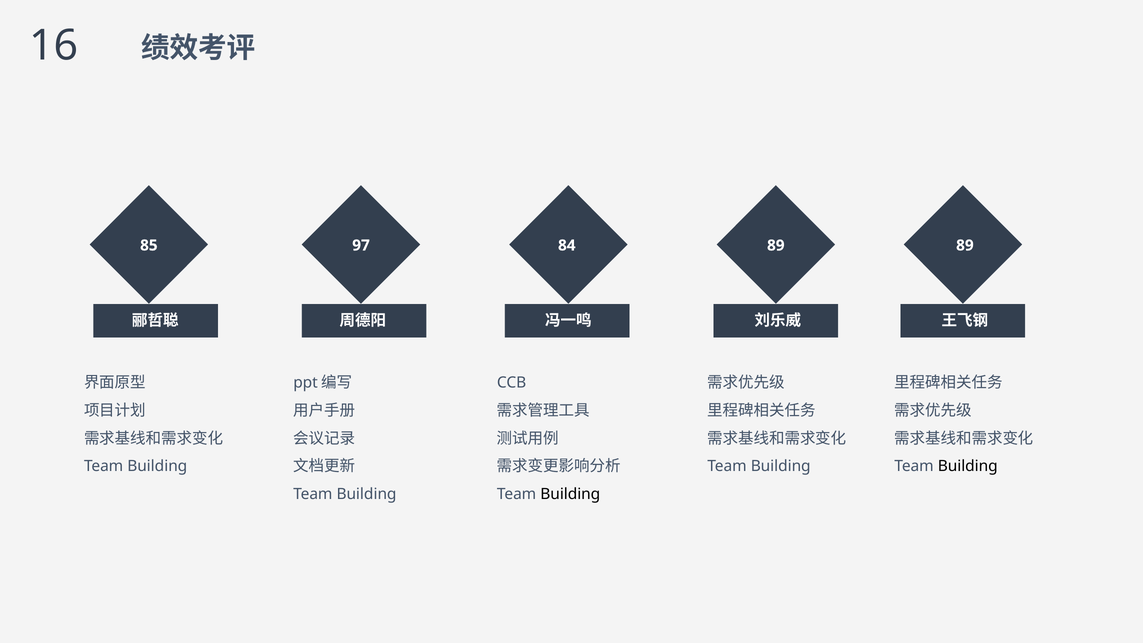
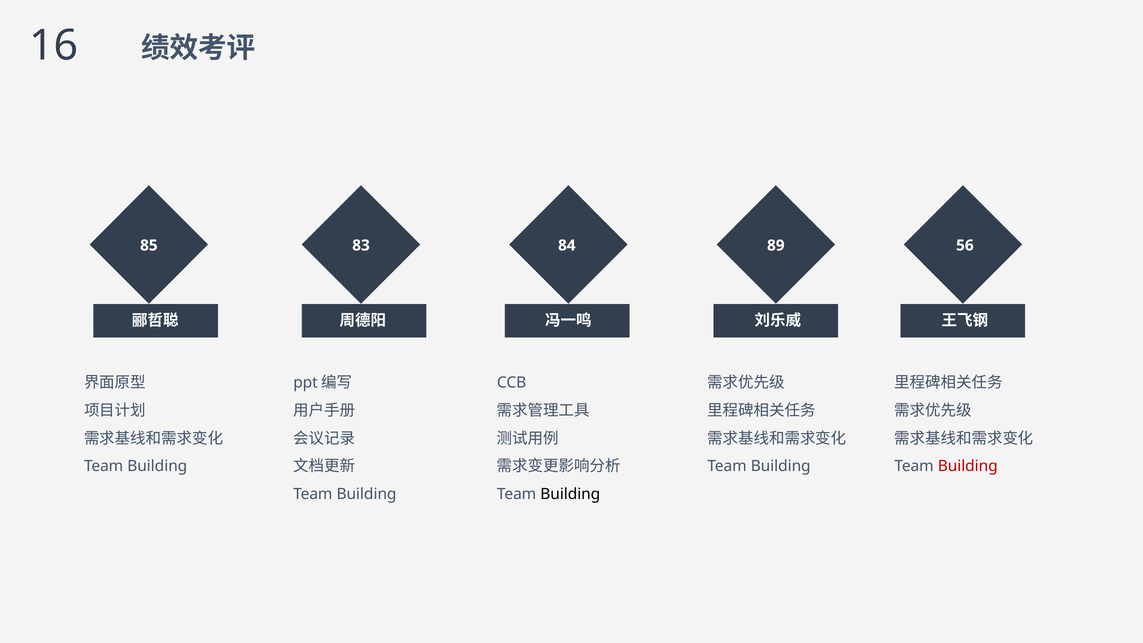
97: 97 -> 83 (361, 245)
89 89: 89 -> 56 (965, 245)
Building colour: black -> red (968, 466)
